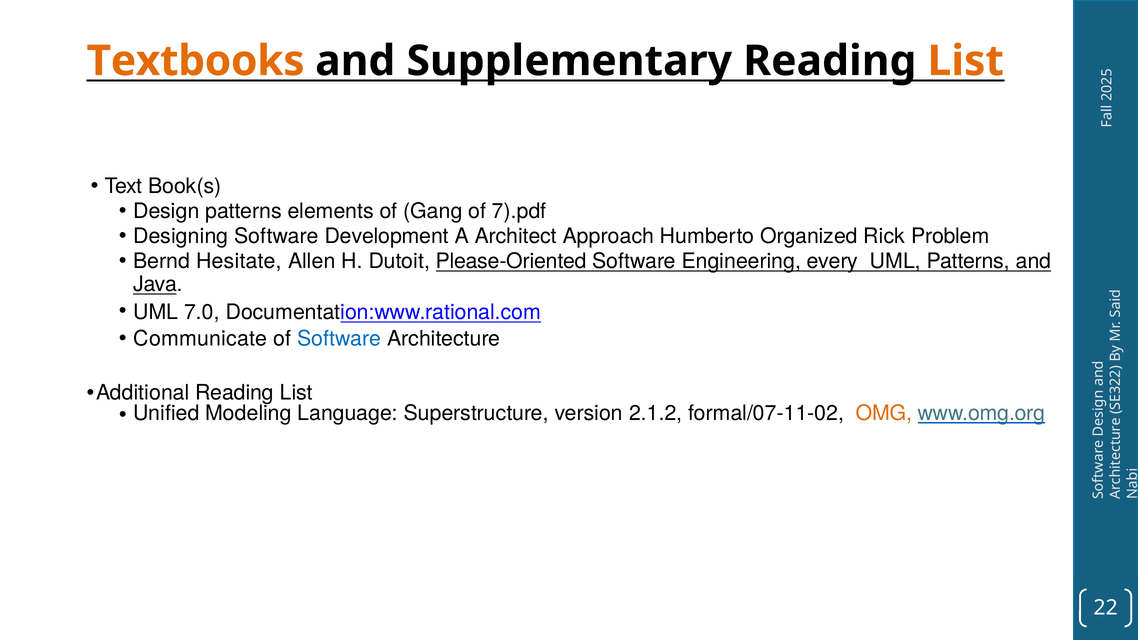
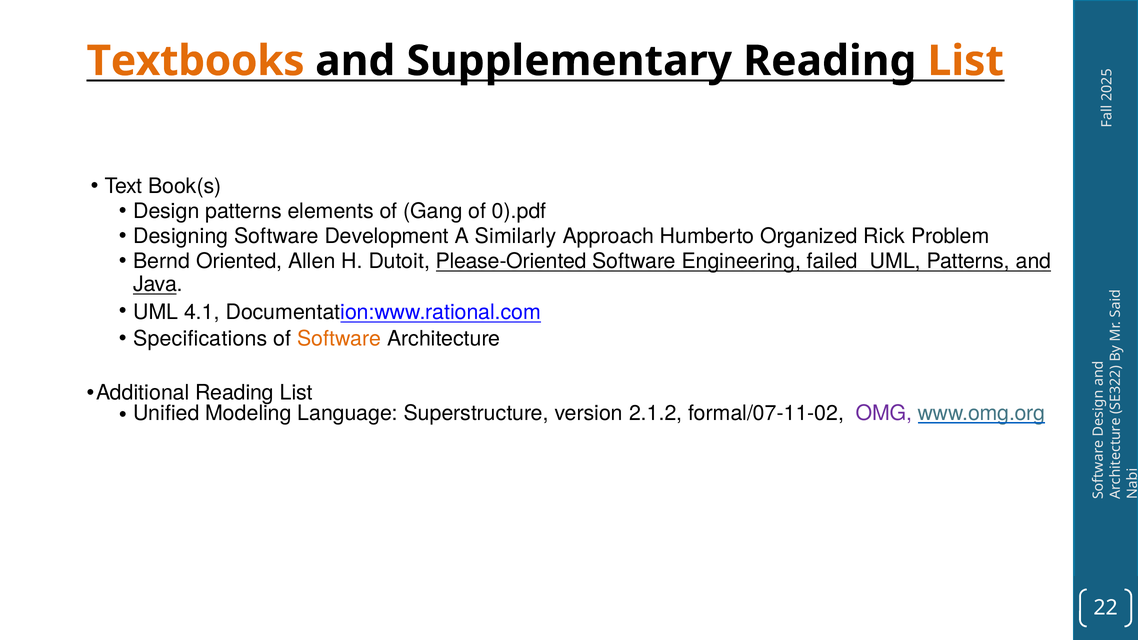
7).pdf: 7).pdf -> 0).pdf (519, 211)
Architect: Architect -> Similarly (516, 236)
Hesitate: Hesitate -> Oriented (239, 261)
every: every -> failed (832, 261)
7.0: 7.0 -> 4.1 (202, 312)
Communicate: Communicate -> Specifications (200, 339)
Software colour: blue -> orange (339, 339)
OMG colour: orange -> purple (884, 413)
